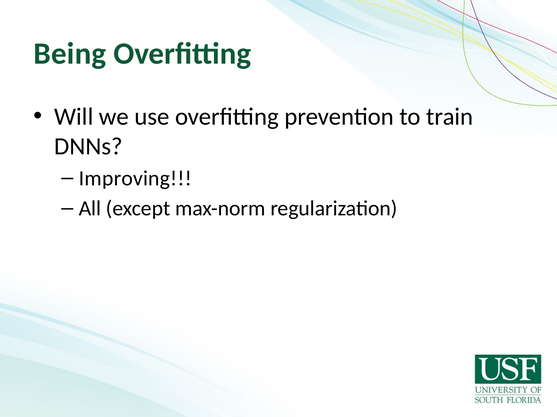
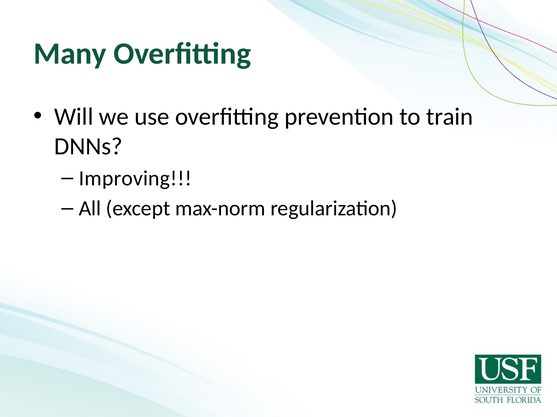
Being: Being -> Many (70, 54)
